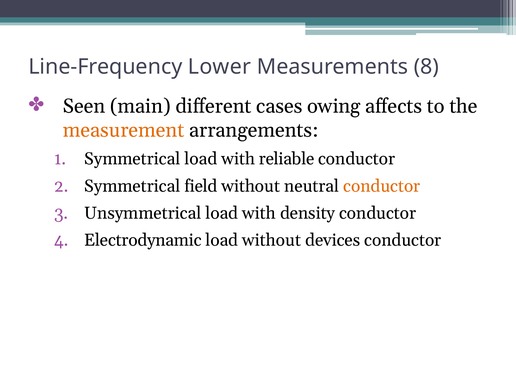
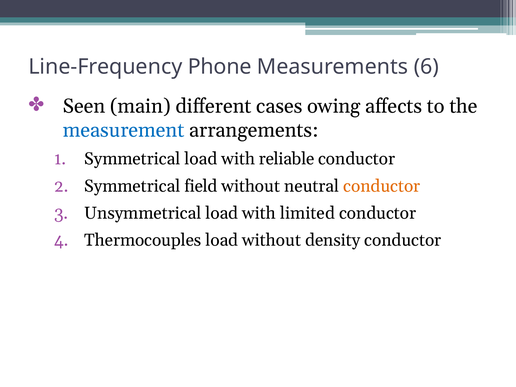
Lower: Lower -> Phone (220, 67)
8: 8 -> 6 (426, 67)
measurement colour: orange -> blue (124, 130)
density: density -> limited (308, 213)
Electrodynamic: Electrodynamic -> Thermocouples (143, 240)
devices: devices -> density (333, 240)
